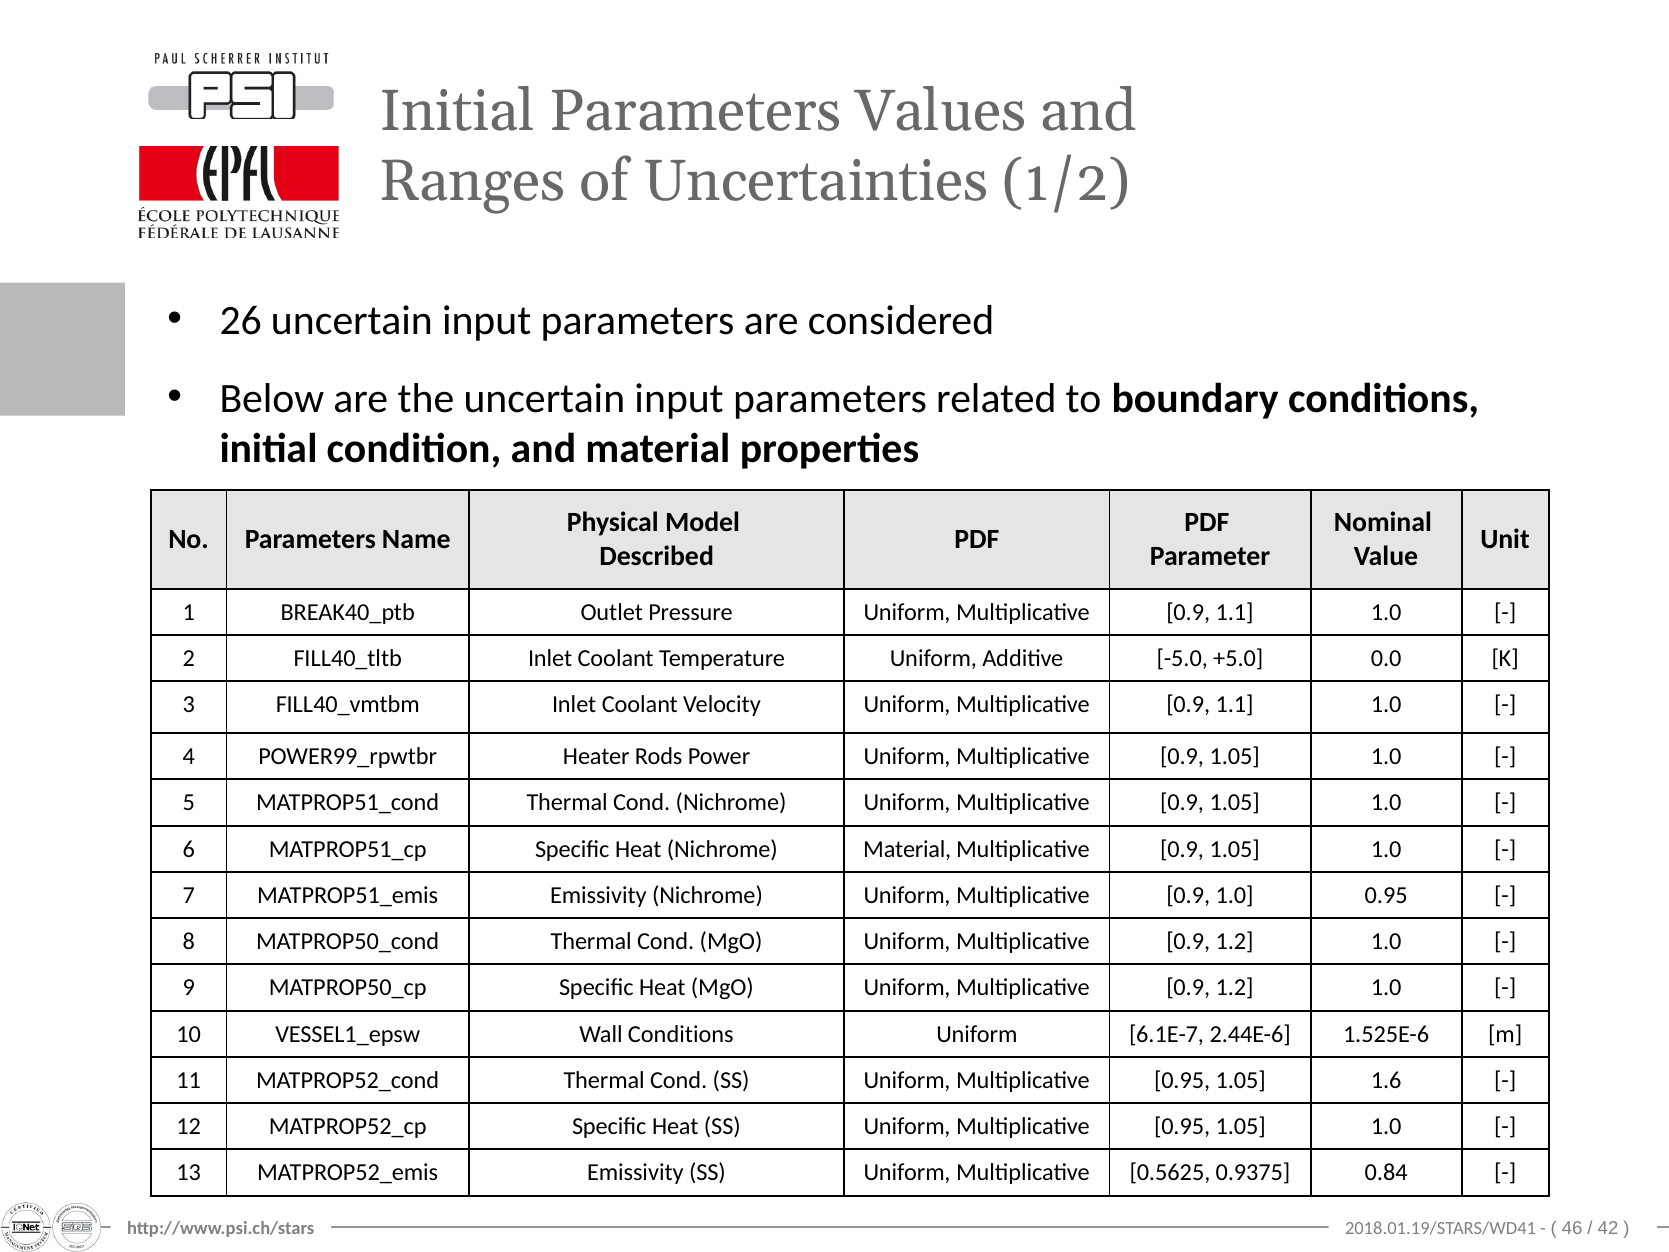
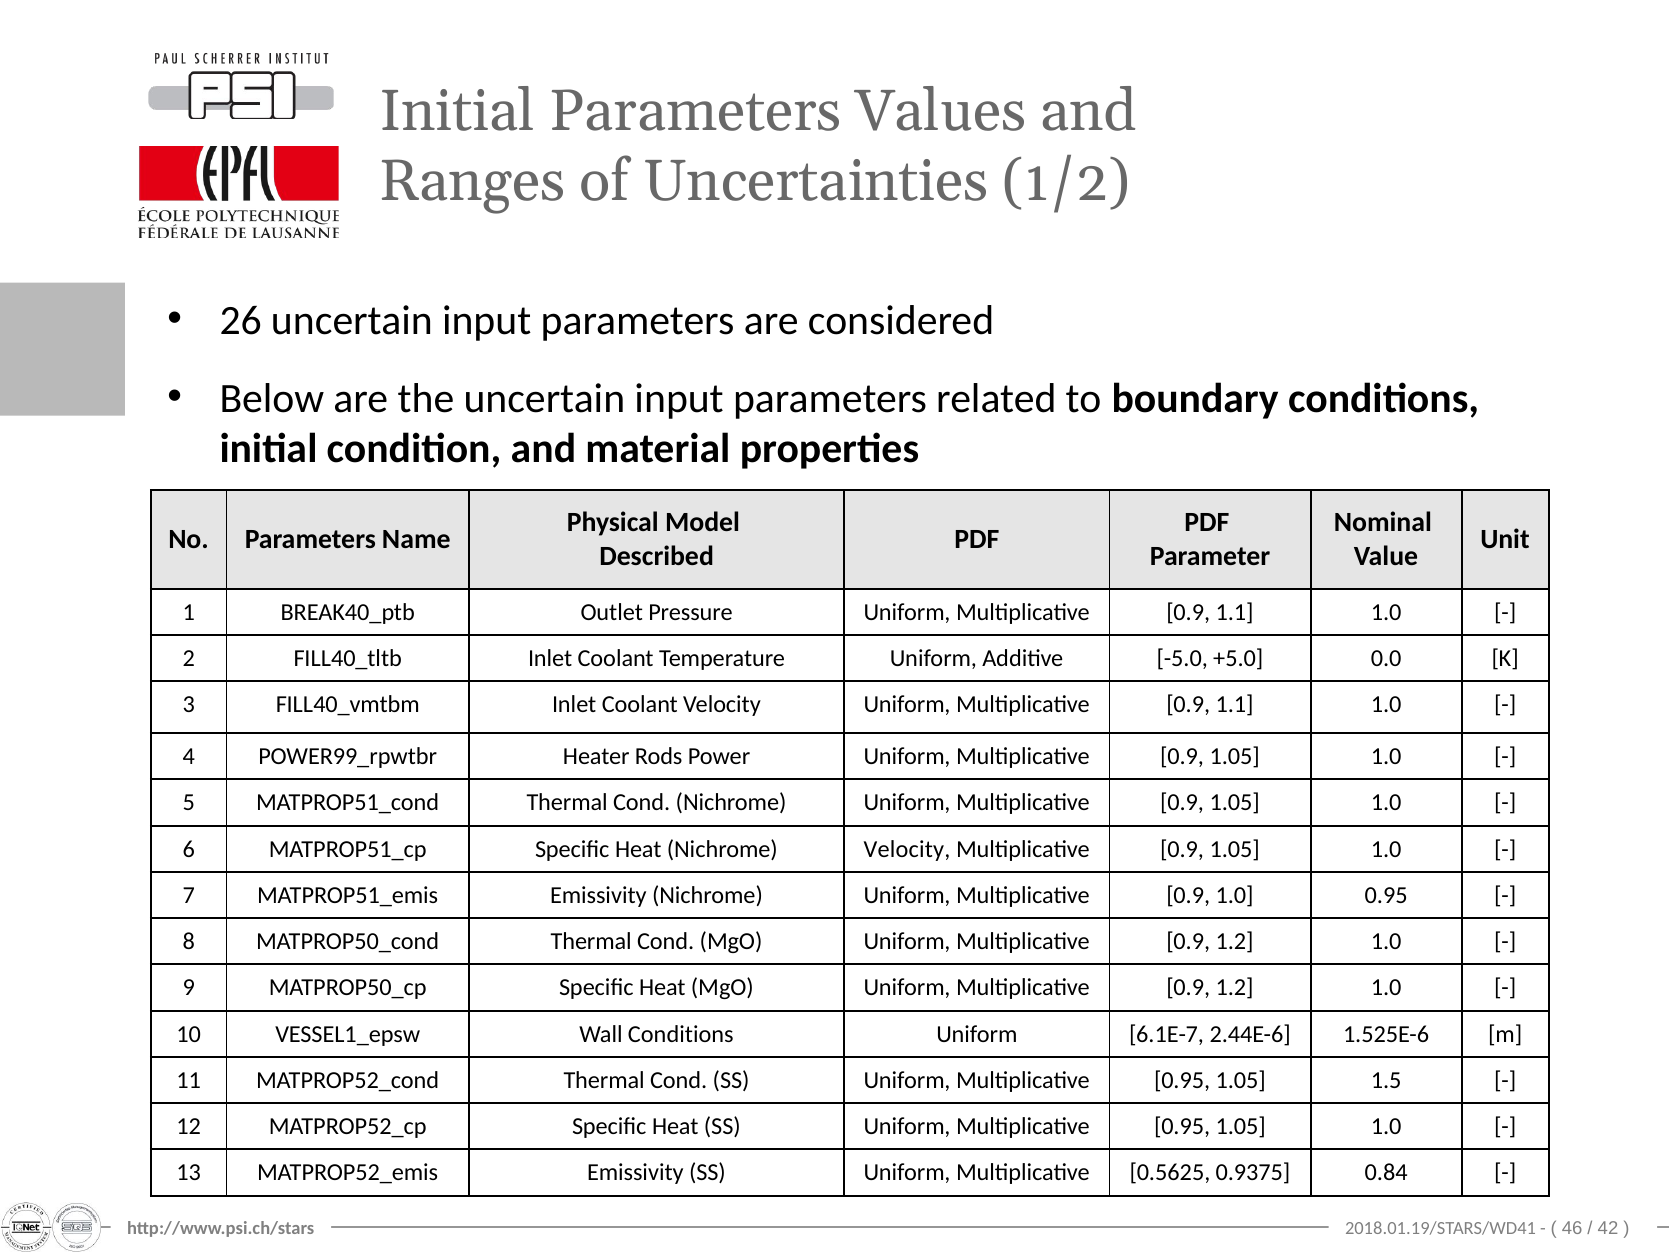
Nichrome Material: Material -> Velocity (907, 849)
1.6: 1.6 -> 1.5 (1386, 1080)
